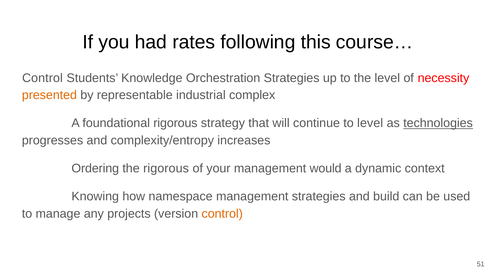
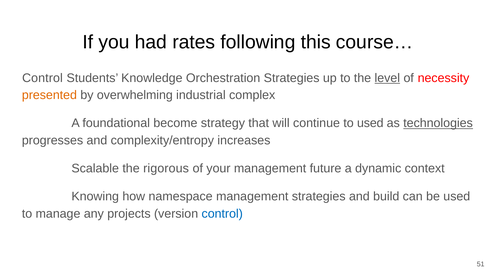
level underline: none -> present (387, 78)
representable: representable -> overwhelming (135, 95)
foundational rigorous: rigorous -> become (175, 123)
to level: level -> used (370, 123)
Ordering: Ordering -> Scalable (95, 168)
would: would -> future (326, 168)
control colour: orange -> blue (222, 214)
